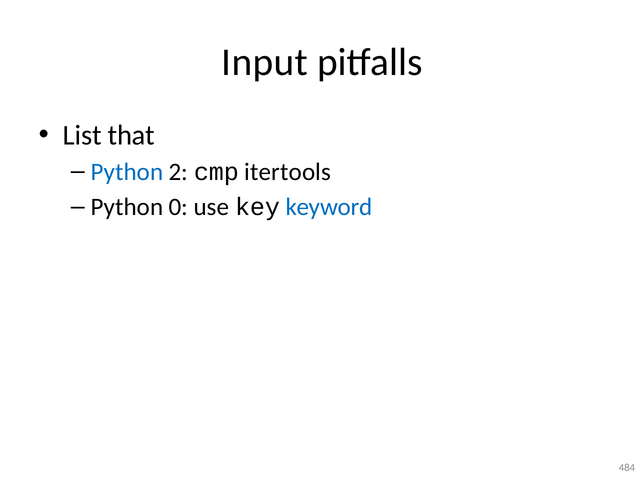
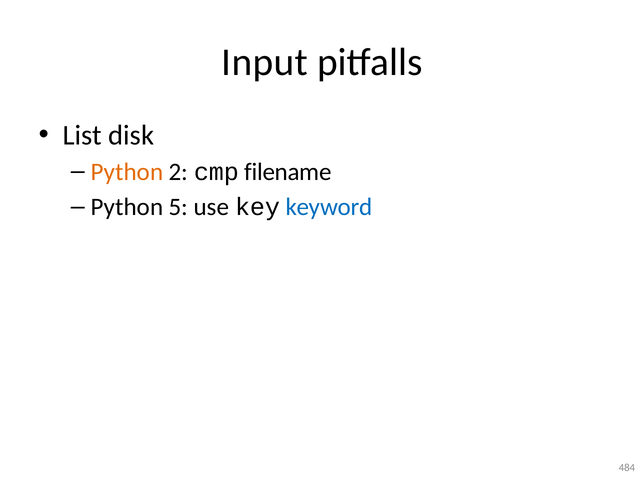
that: that -> disk (131, 135)
Python colour: blue -> orange (127, 172)
itertools: itertools -> filename (288, 172)
0: 0 -> 5 (178, 207)
